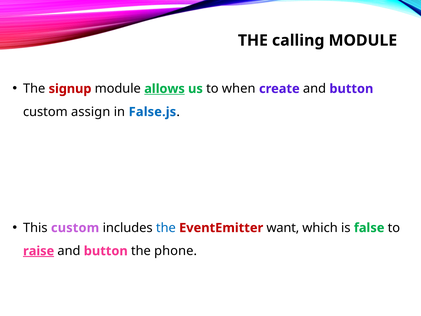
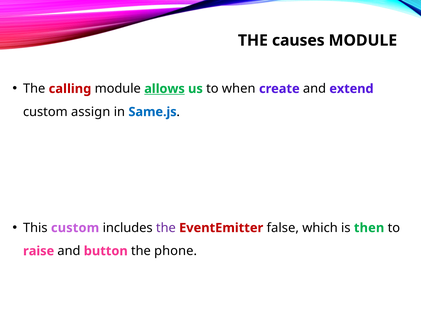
calling: calling -> causes (298, 40)
signup: signup -> calling (70, 89)
create and button: button -> extend (351, 89)
False.js: False.js -> Same.js (153, 112)
the colour: blue -> purple (166, 228)
want: want -> false (283, 228)
false: false -> then (369, 228)
raise underline: present -> none (39, 251)
